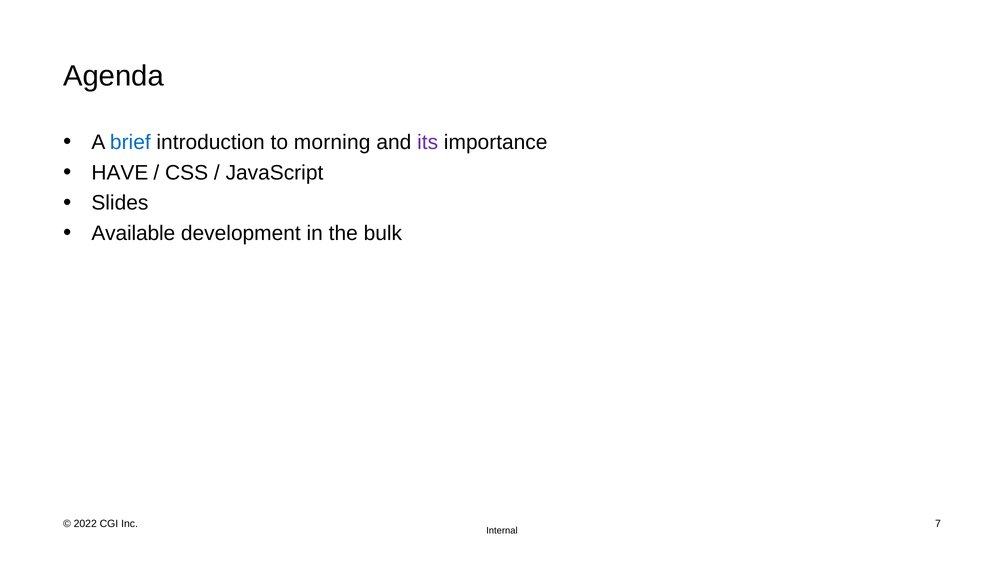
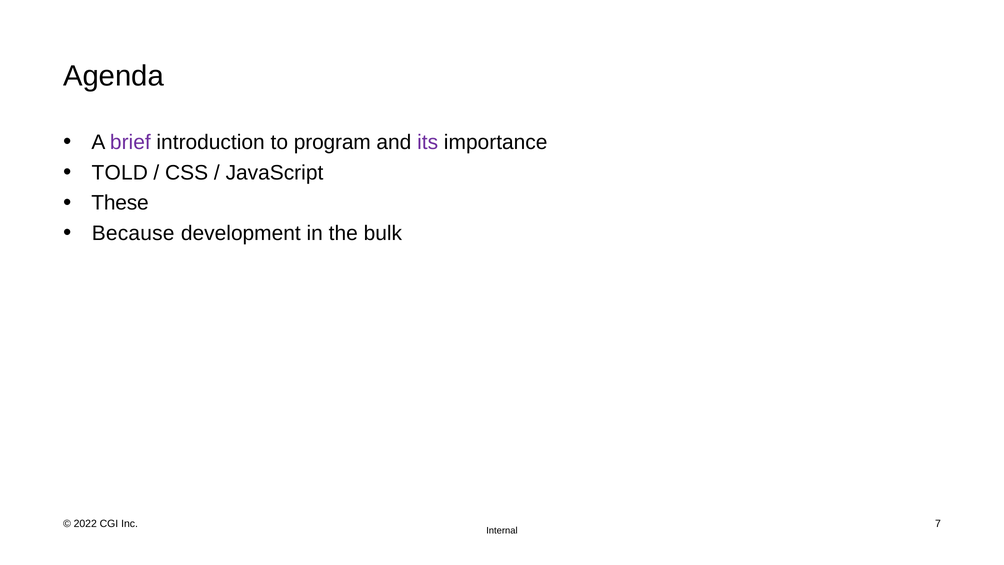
brief colour: blue -> purple (130, 142)
morning: morning -> program (332, 142)
HAVE: HAVE -> TOLD (120, 173)
Slides: Slides -> These (120, 203)
Available: Available -> Because (133, 233)
